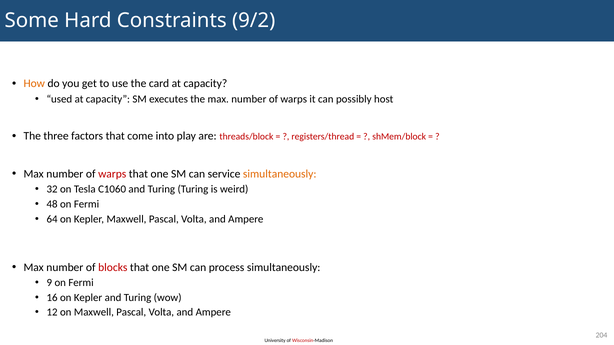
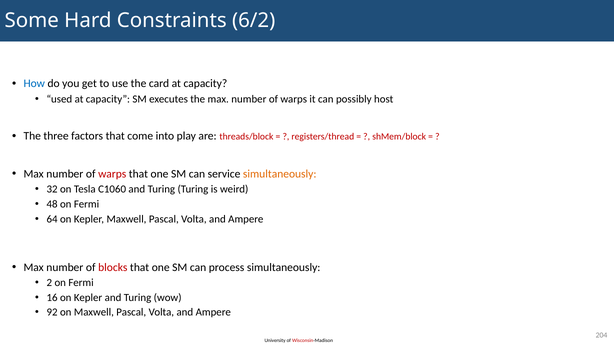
9/2: 9/2 -> 6/2 (254, 21)
How colour: orange -> blue (34, 84)
9: 9 -> 2 (49, 283)
12: 12 -> 92 (52, 313)
